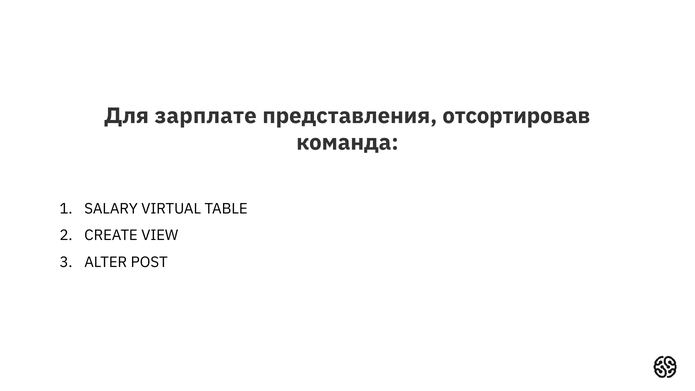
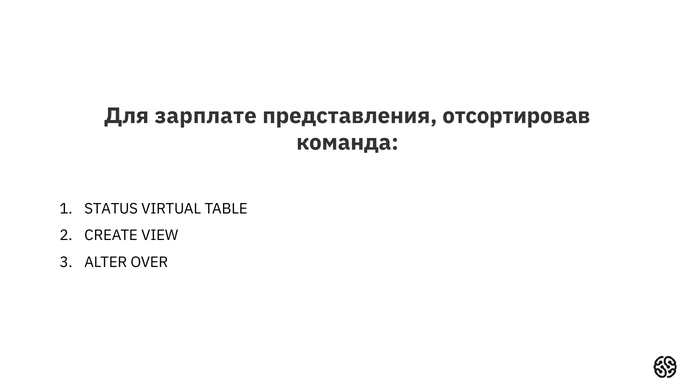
SALARY: SALARY -> STATUS (111, 209)
POST: POST -> OVER (149, 262)
